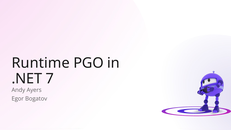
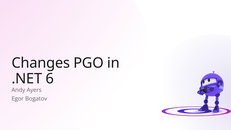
Runtime: Runtime -> Changes (41, 63)
7: 7 -> 6 (50, 79)
